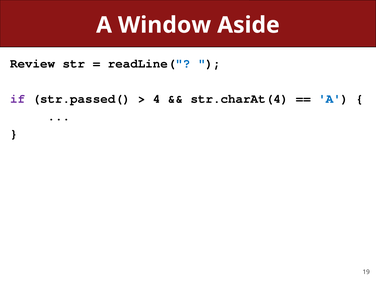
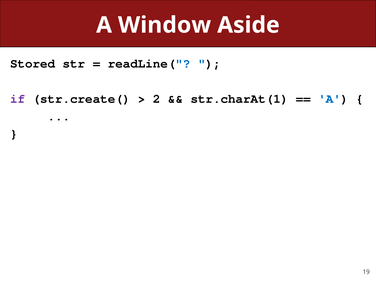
Review: Review -> Stored (33, 64)
str.passed(: str.passed( -> str.create( (81, 99)
4: 4 -> 2 (157, 99)
str.charAt(4: str.charAt(4 -> str.charAt(1 (239, 99)
